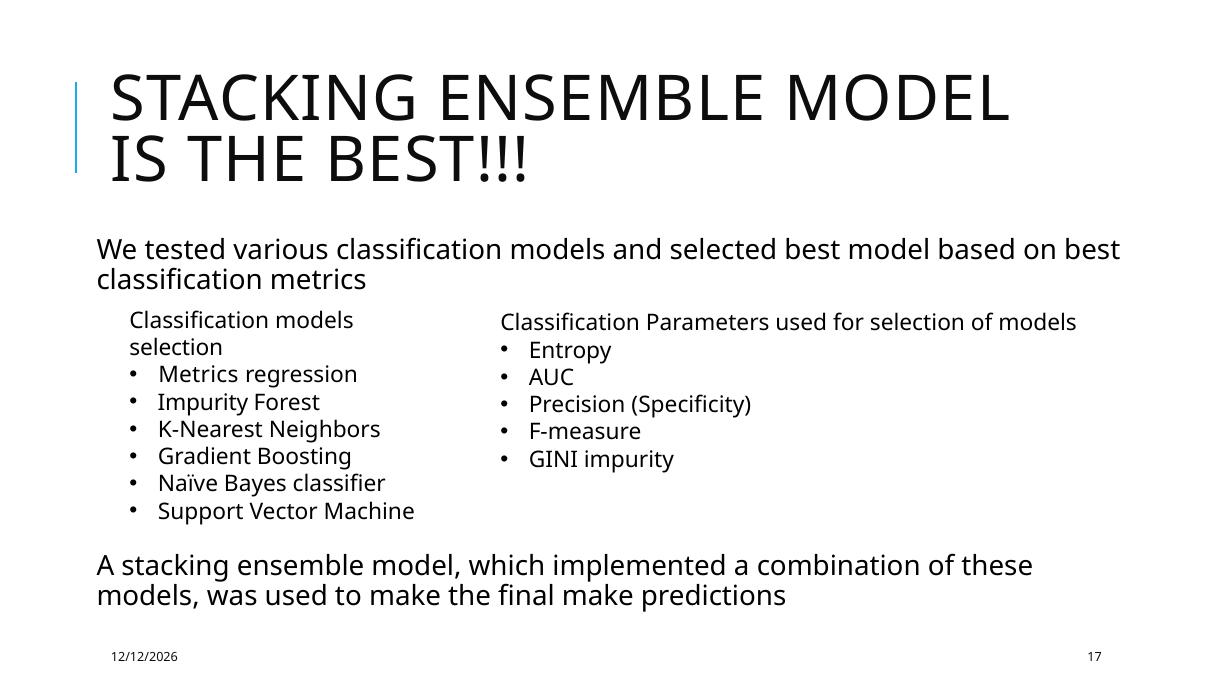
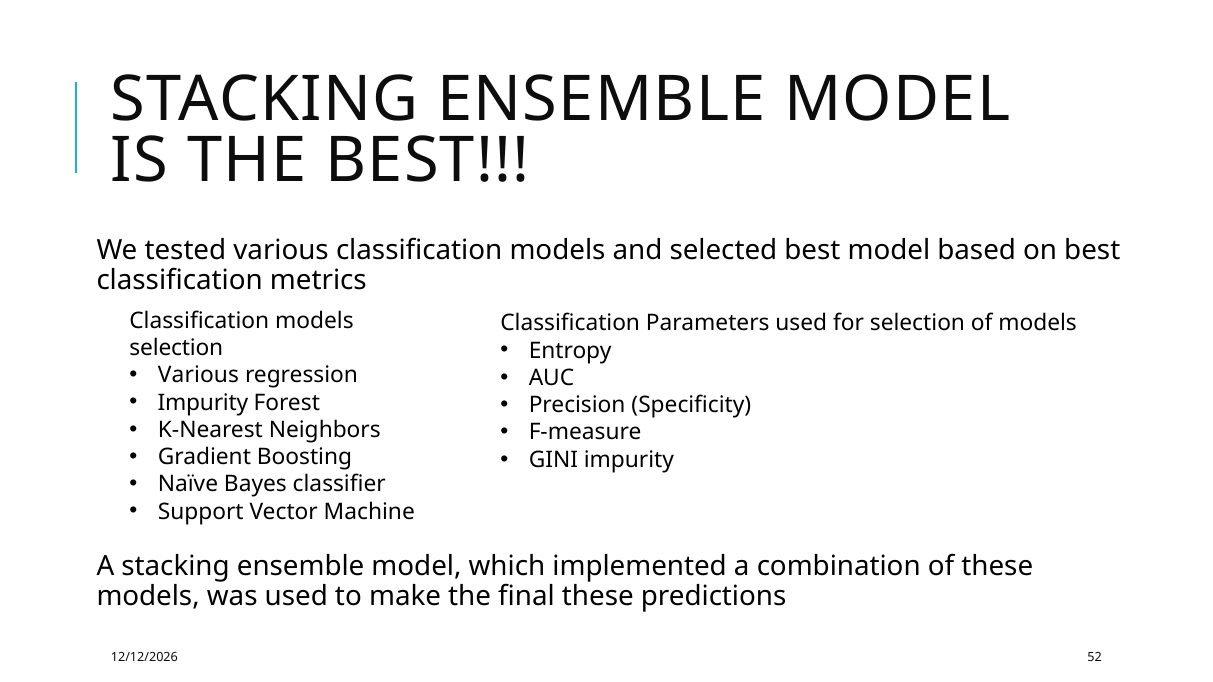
Metrics: Metrics -> Various (198, 375)
final make: make -> these (598, 596)
17: 17 -> 52 (1095, 657)
